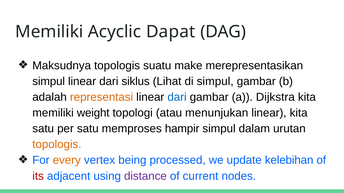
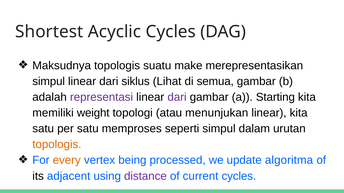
Memiliki: Memiliki -> Shortest (49, 32)
Acyclic Dapat: Dapat -> Cycles (171, 32)
di simpul: simpul -> semua (215, 82)
representasi colour: orange -> purple (102, 97)
dari colour: blue -> purple (177, 97)
Dijkstra: Dijkstra -> Starting (275, 97)
hampir: hampir -> seperti (182, 129)
kelebihan: kelebihan -> algoritma (289, 161)
its colour: red -> black (38, 176)
current nodes: nodes -> cycles (239, 176)
